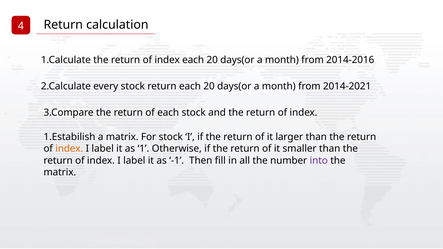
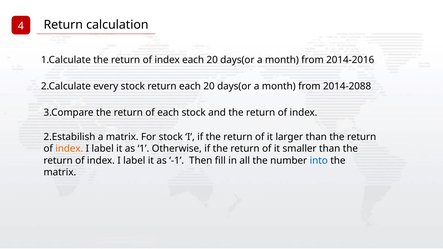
2014-2021: 2014-2021 -> 2014-2088 (347, 86)
1.Estabilish: 1.Estabilish -> 2.Estabilish (69, 137)
into colour: purple -> blue (319, 161)
